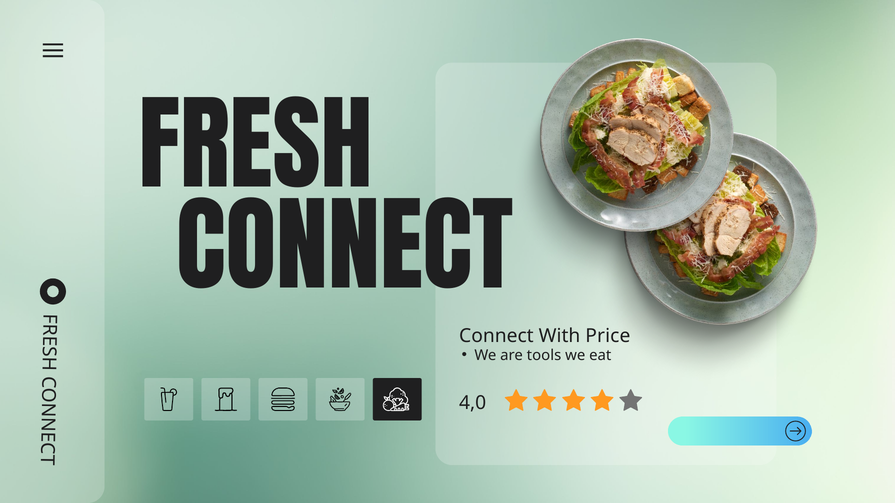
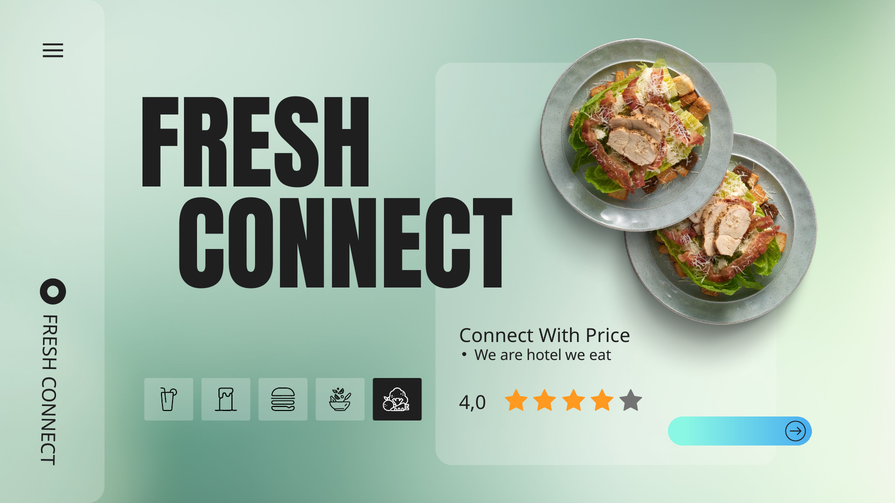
tools: tools -> hotel (544, 356)
